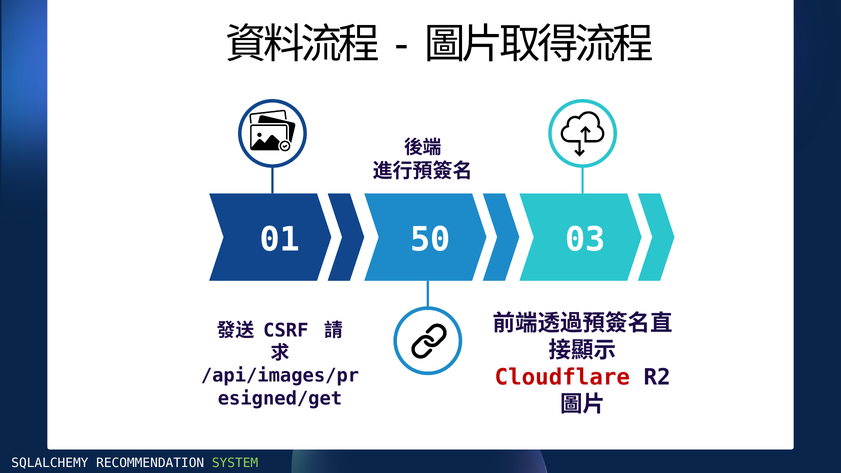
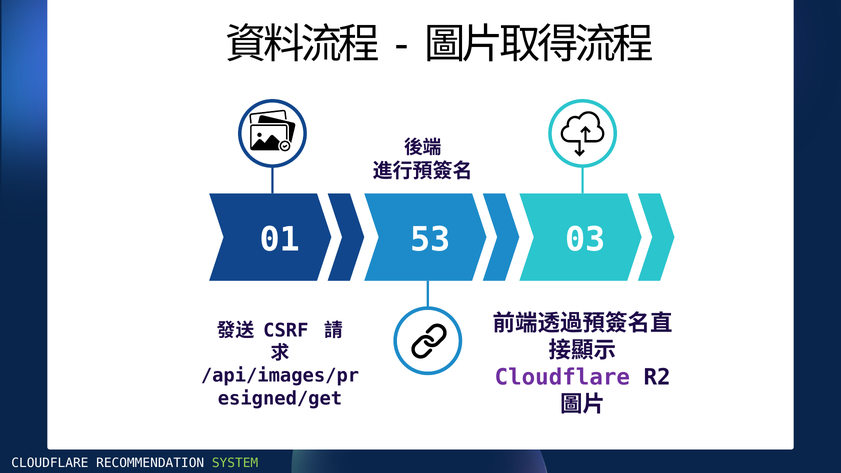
50: 50 -> 53 (430, 240)
Cloudflare colour: red -> purple (562, 377)
SQLALCHEMY: SQLALCHEMY -> CLOUDFLARE (50, 463)
